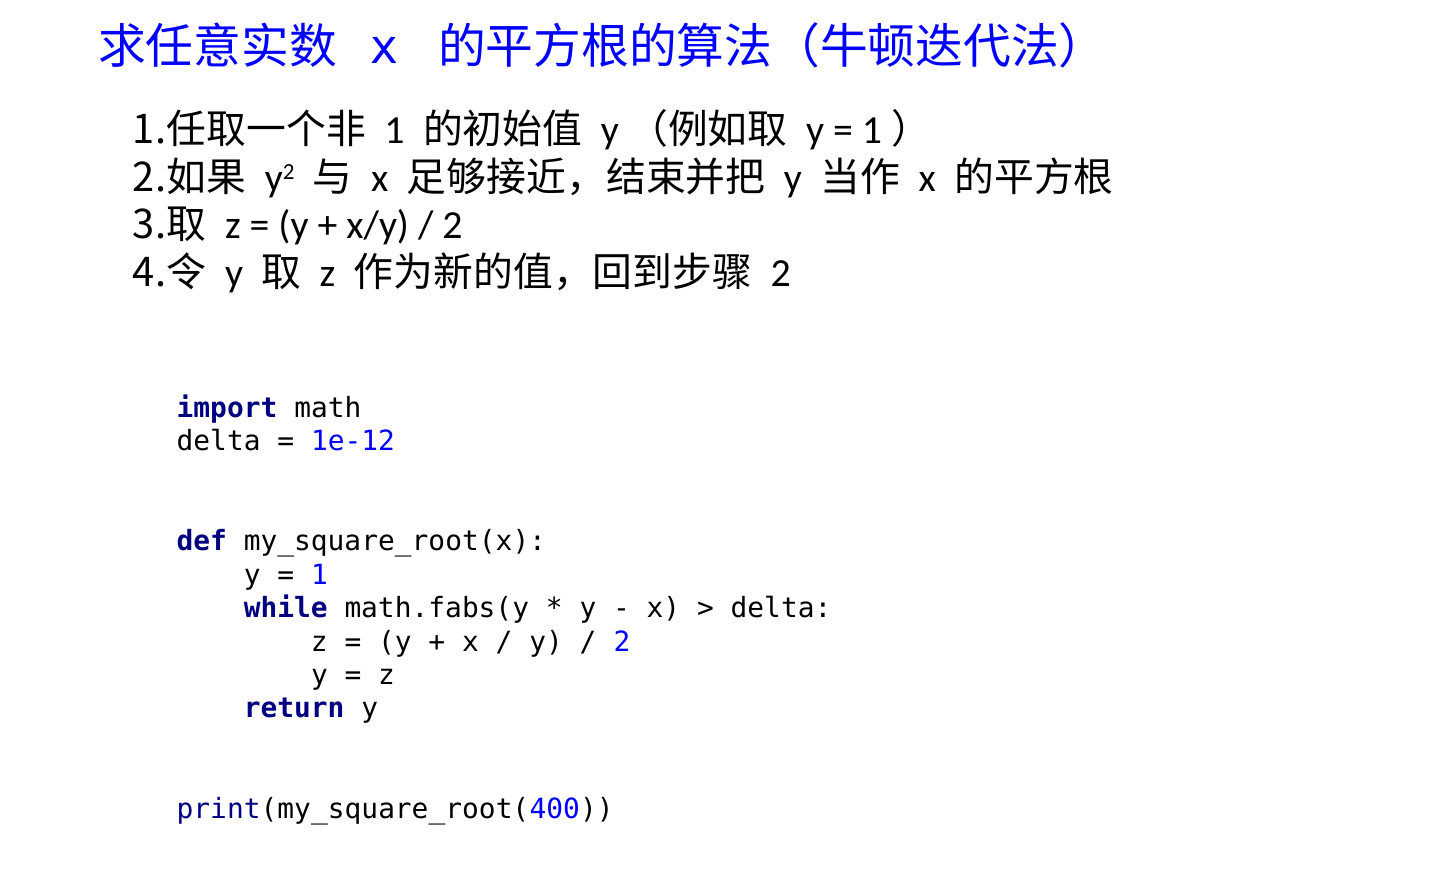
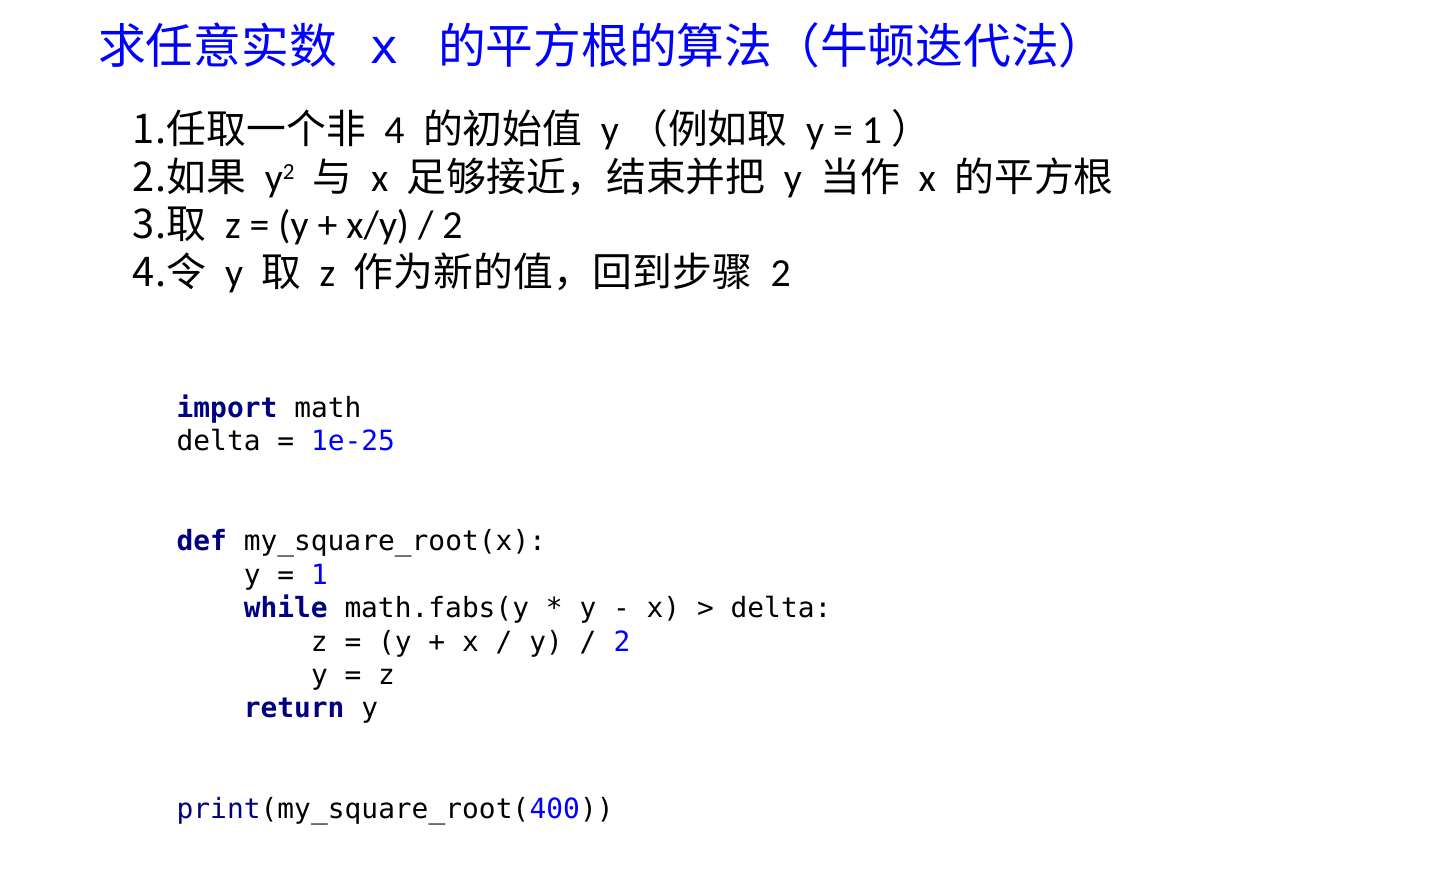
1: 1 -> 4 (394, 130)
1e-12: 1e-12 -> 1e-25 (353, 441)
